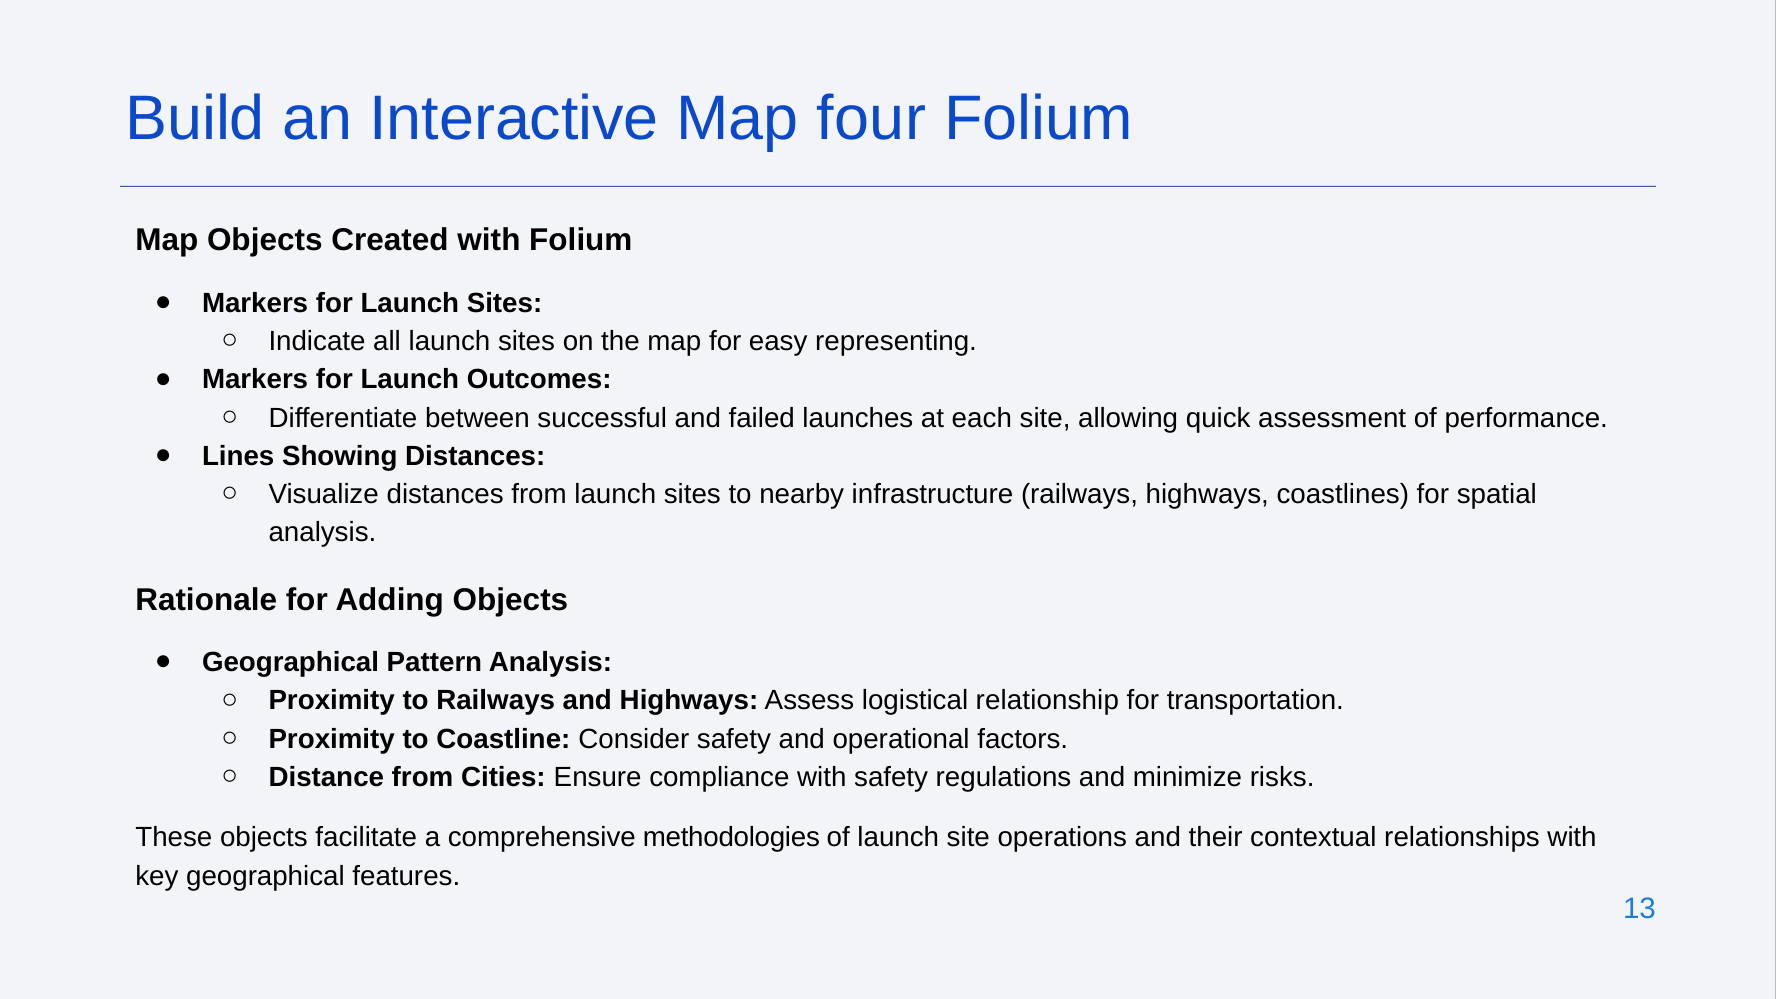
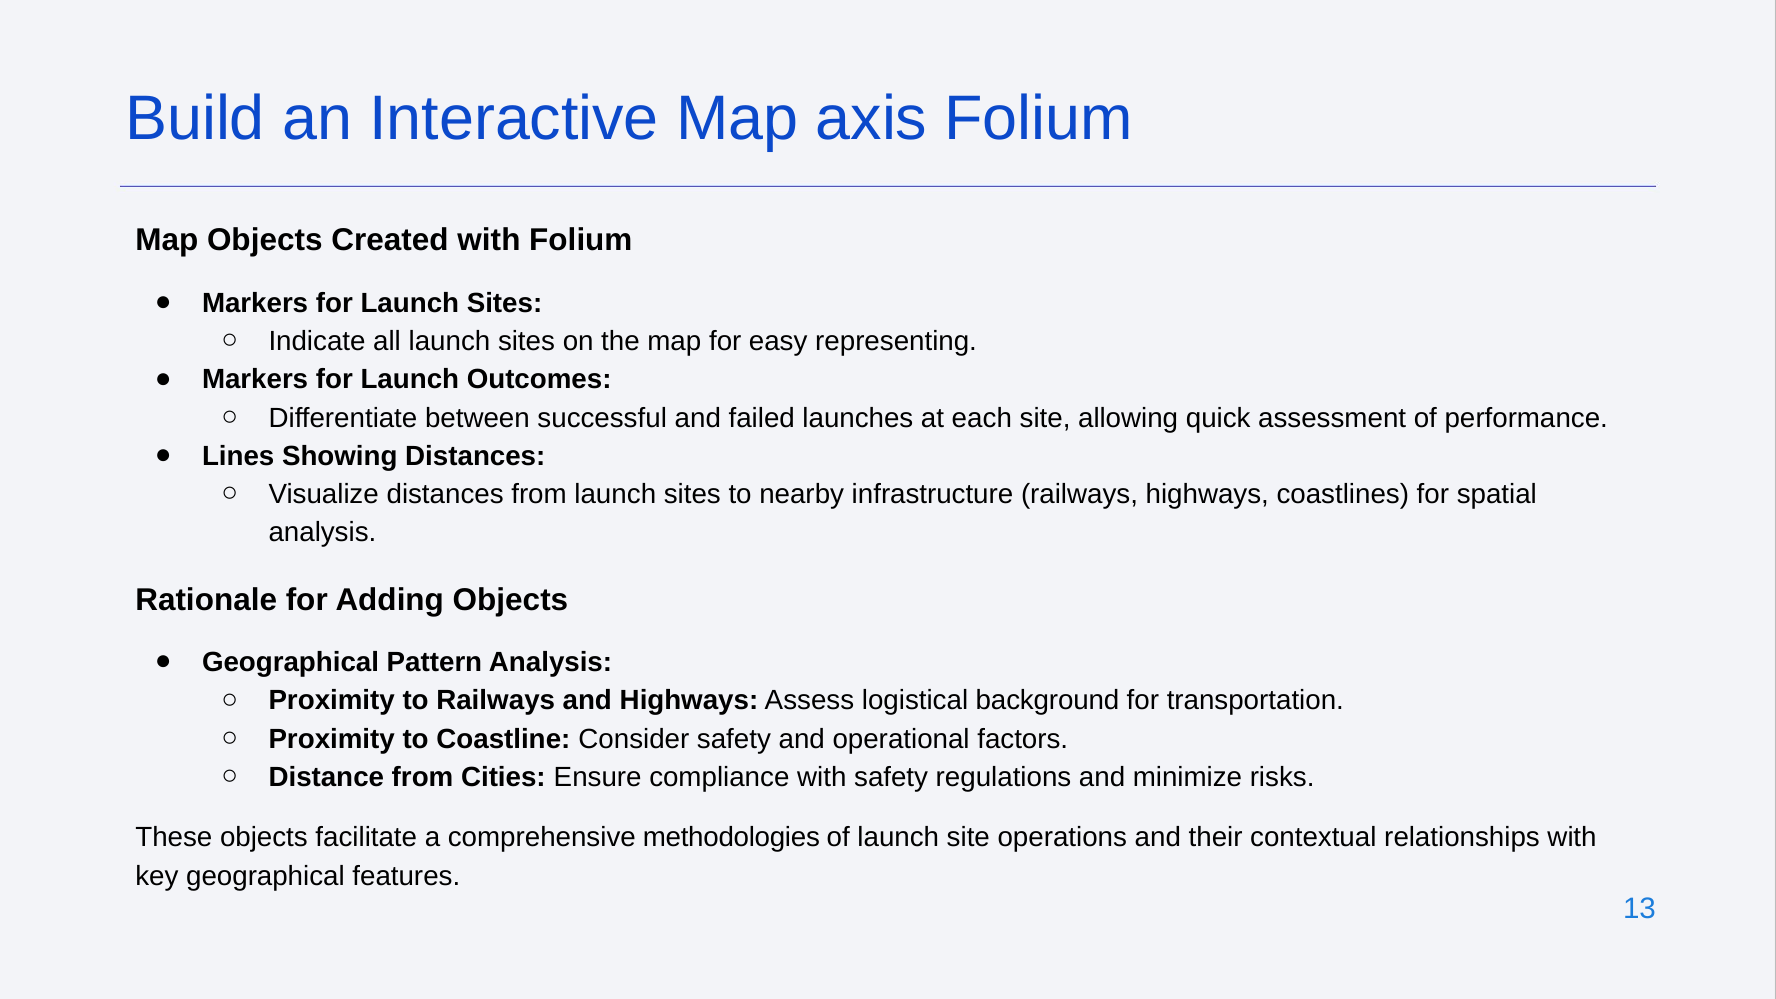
four: four -> axis (872, 119)
relationship: relationship -> background (1047, 701)
